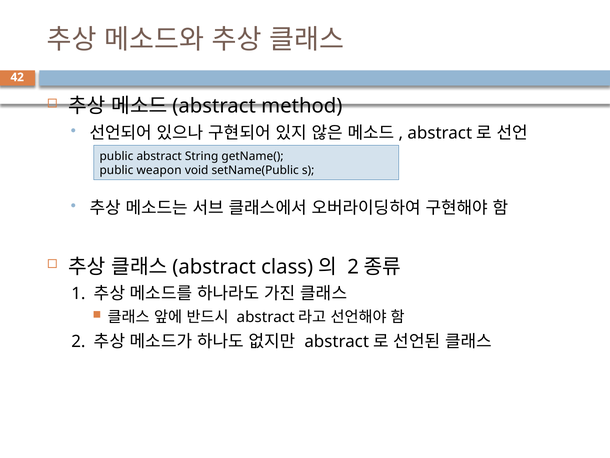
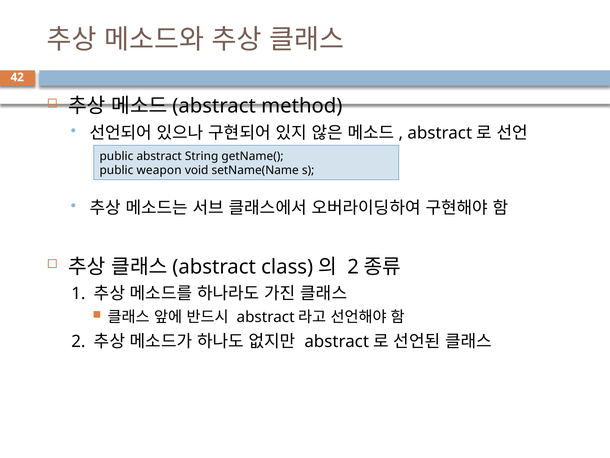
setName(Public: setName(Public -> setName(Name (255, 170)
